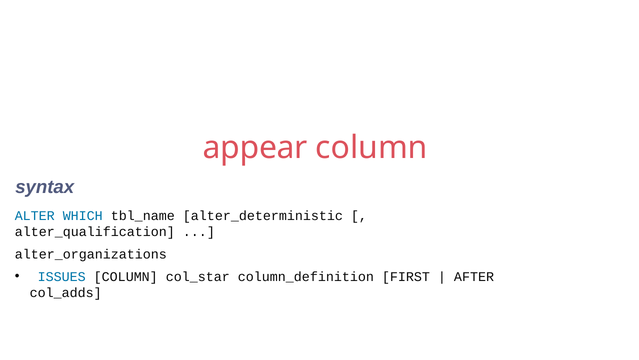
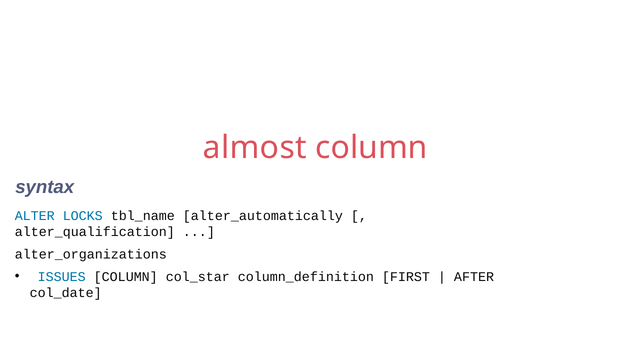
appear: appear -> almost (255, 148)
WHICH: WHICH -> LOCKS (83, 215)
alter_deterministic: alter_deterministic -> alter_automatically (263, 215)
col_adds: col_adds -> col_date (66, 292)
